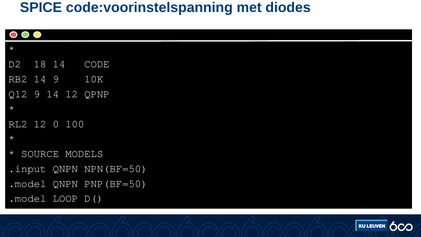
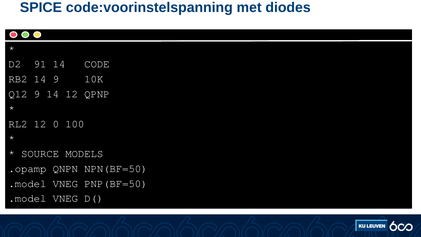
18: 18 -> 91 (40, 64)
.input: .input -> .opamp (27, 169)
QNPN: QNPN -> VNEG (65, 183)
LOOP: LOOP -> VNEG (65, 198)
